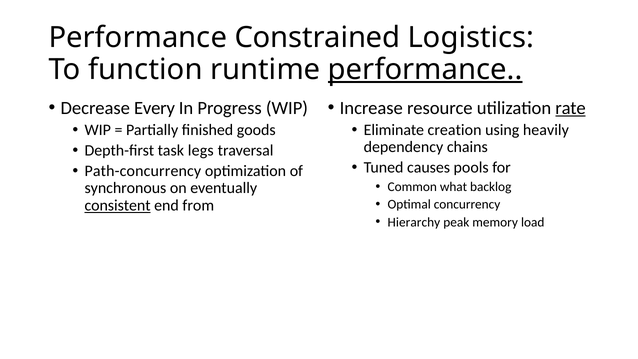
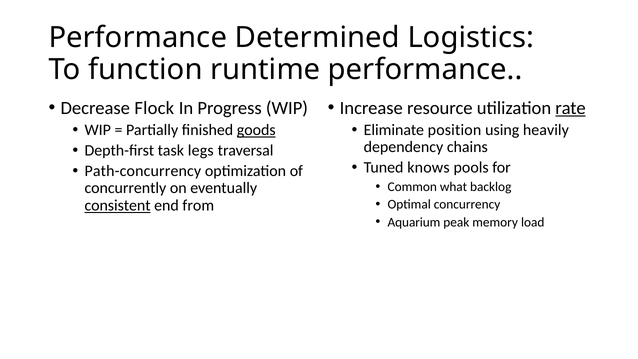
Constrained: Constrained -> Determined (317, 38)
performance underline: present -> none (425, 69)
Every: Every -> Flock (154, 108)
goods underline: none -> present (256, 130)
creation: creation -> position (455, 130)
causes: causes -> knows (428, 168)
synchronous: synchronous -> concurrently (125, 188)
Hierarchy: Hierarchy -> Aquarium (414, 222)
